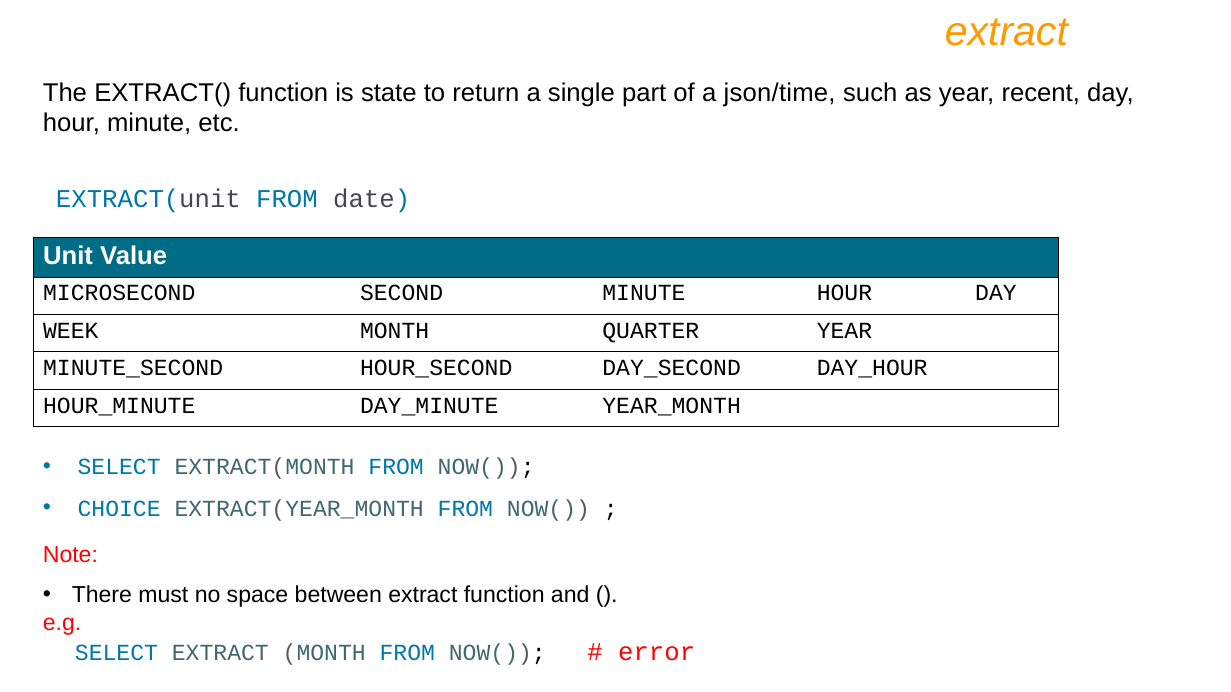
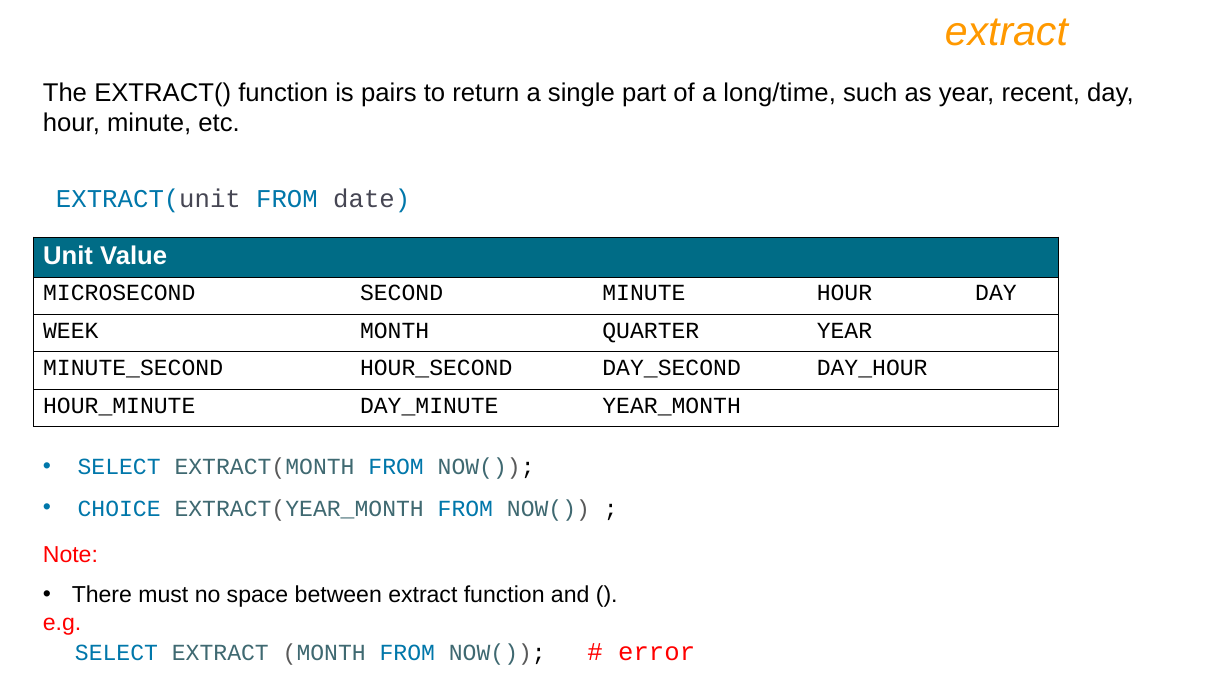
state: state -> pairs (389, 93)
json/time: json/time -> long/time (780, 93)
